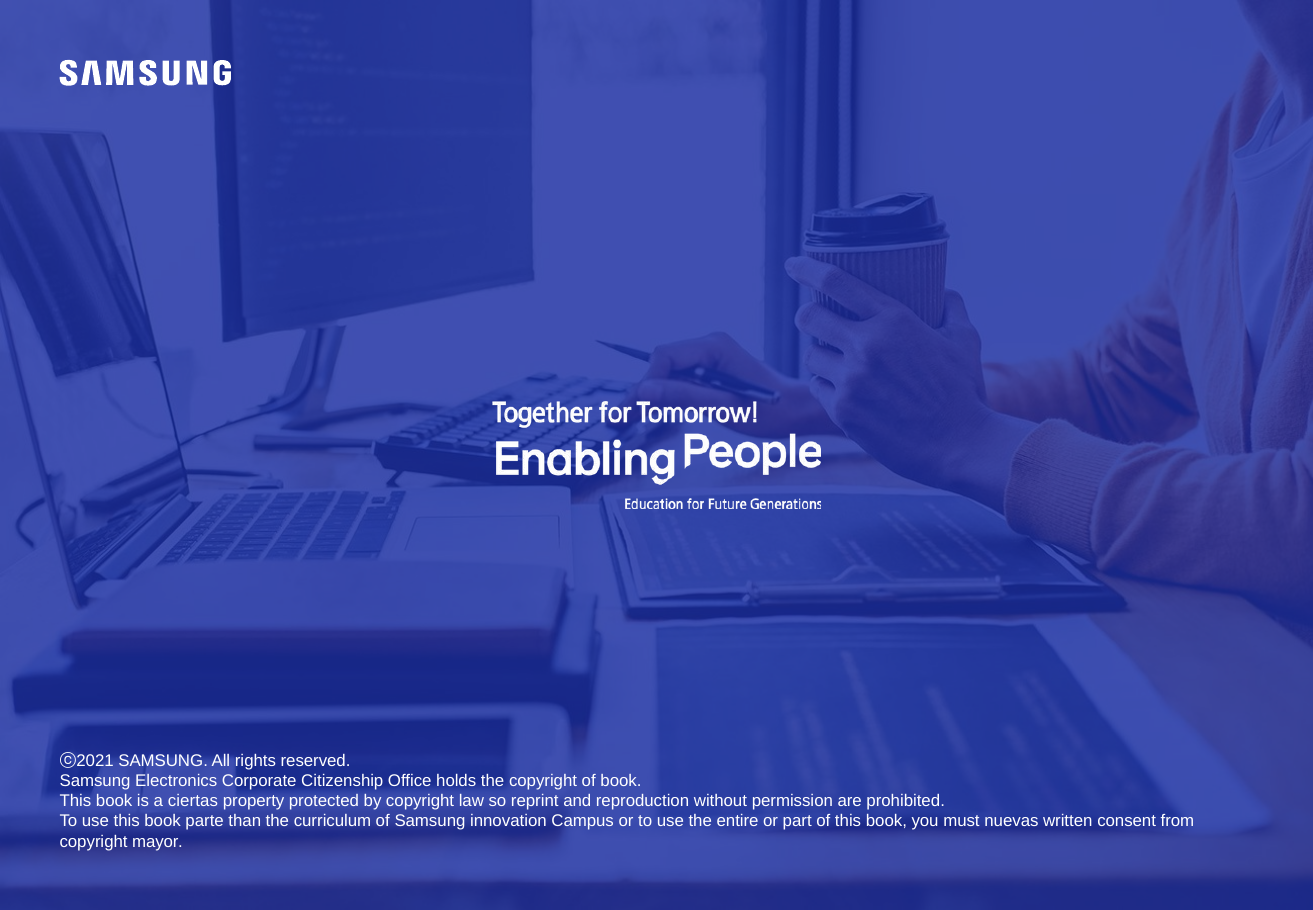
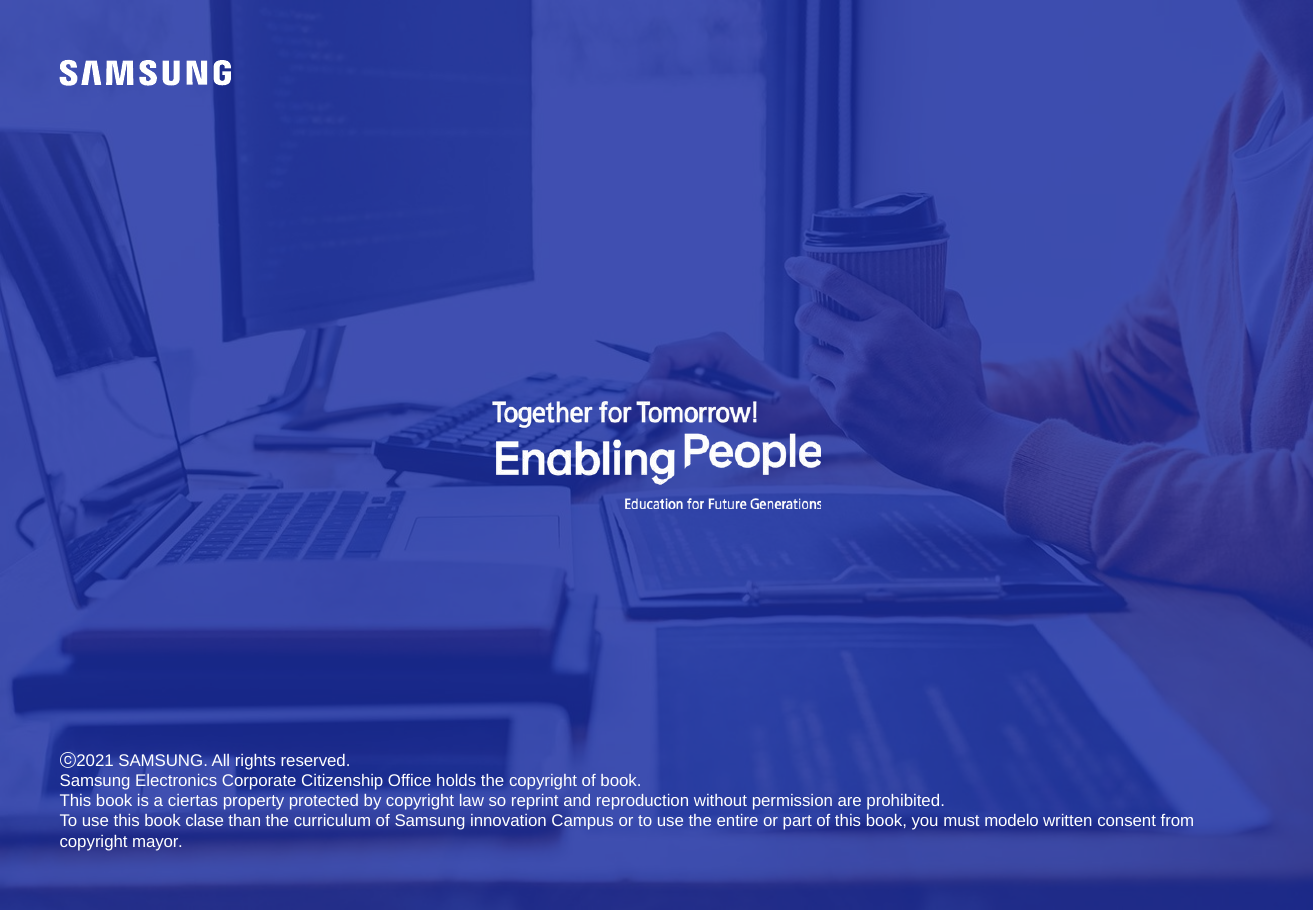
parte: parte -> clase (205, 822)
nuevas: nuevas -> modelo (1012, 822)
